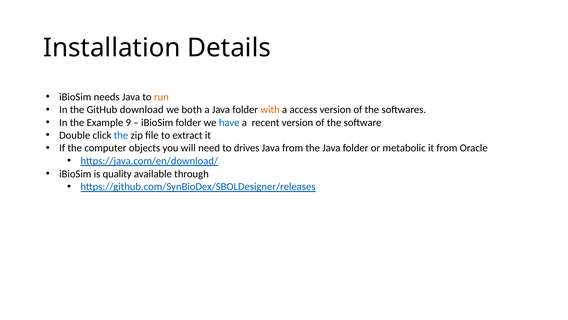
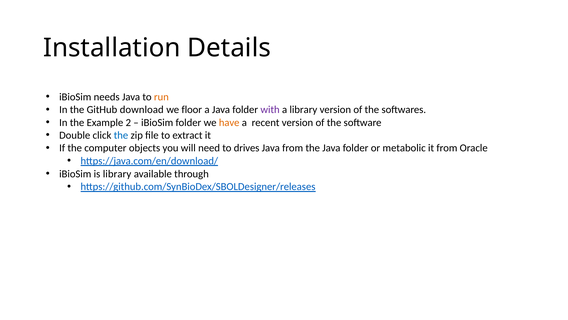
both: both -> floor (192, 110)
with colour: orange -> purple (270, 110)
a access: access -> library (303, 110)
9: 9 -> 2 (128, 122)
have colour: blue -> orange (229, 122)
is quality: quality -> library (117, 174)
